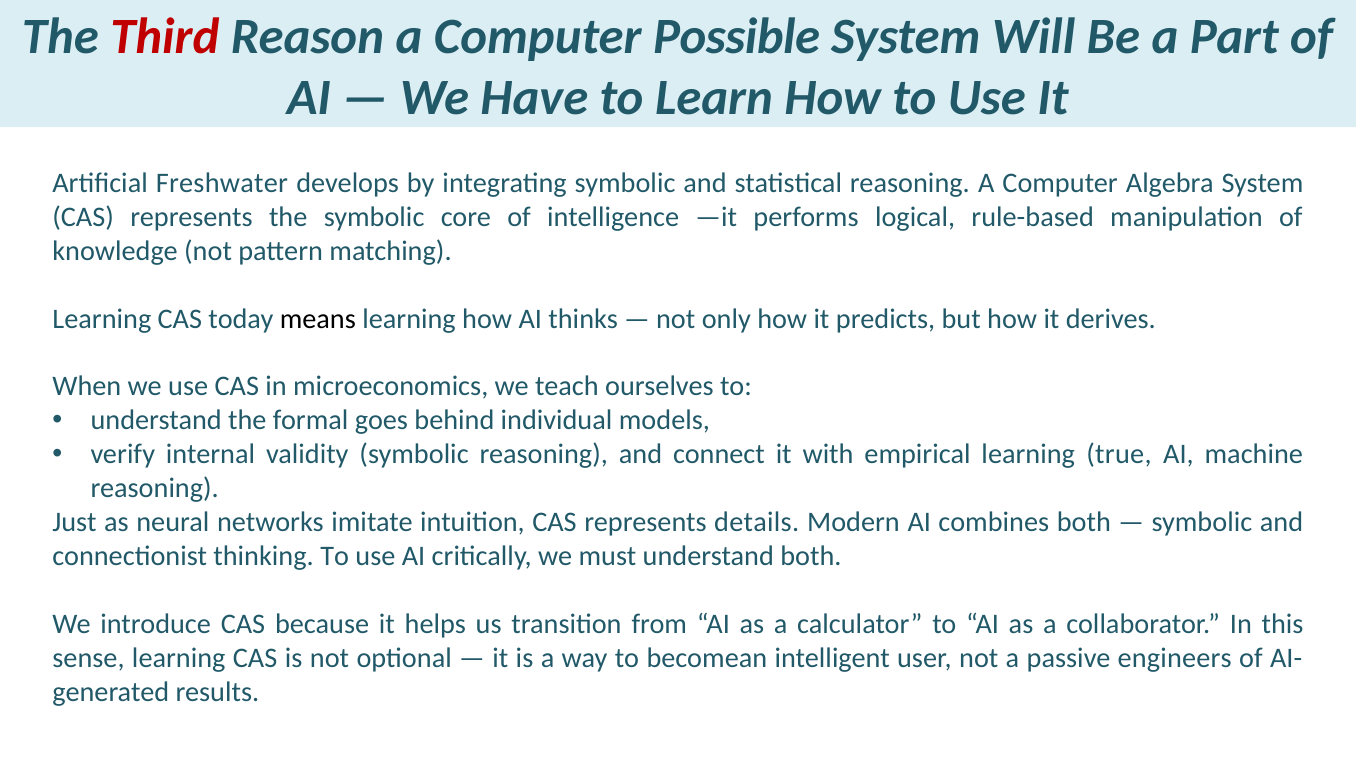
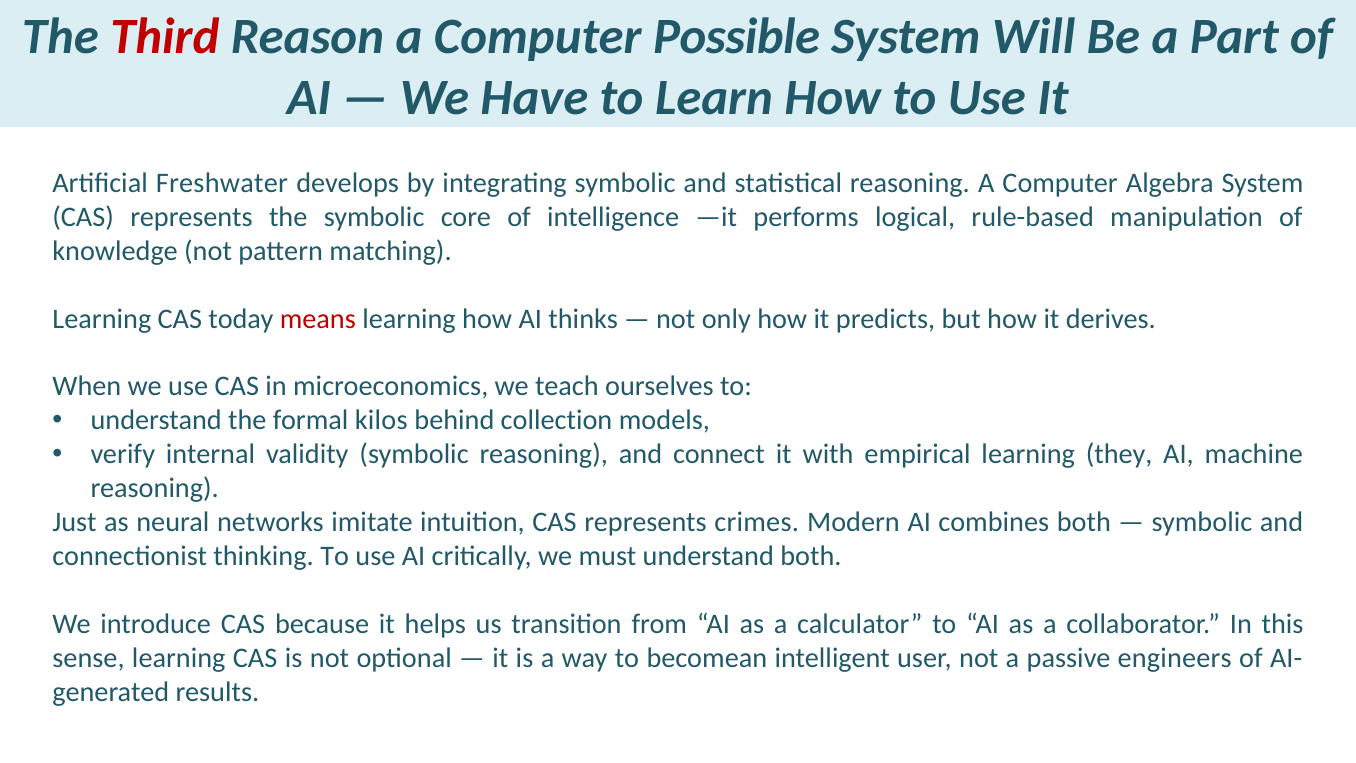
means colour: black -> red (318, 319)
goes: goes -> kilos (381, 420)
individual: individual -> collection (557, 420)
true: true -> they (1119, 454)
details: details -> crimes (757, 522)
